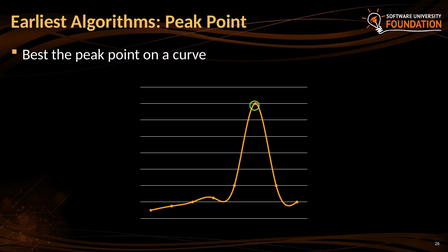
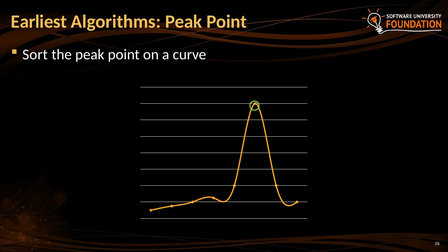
Best: Best -> Sort (35, 55)
